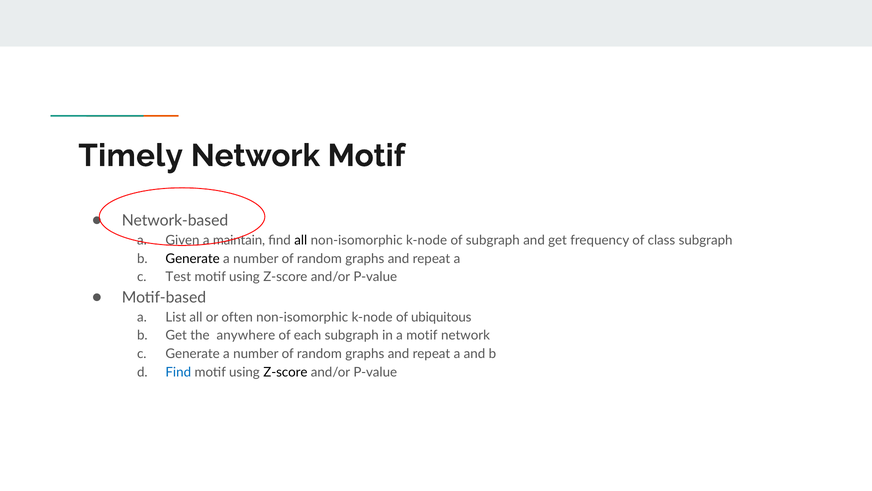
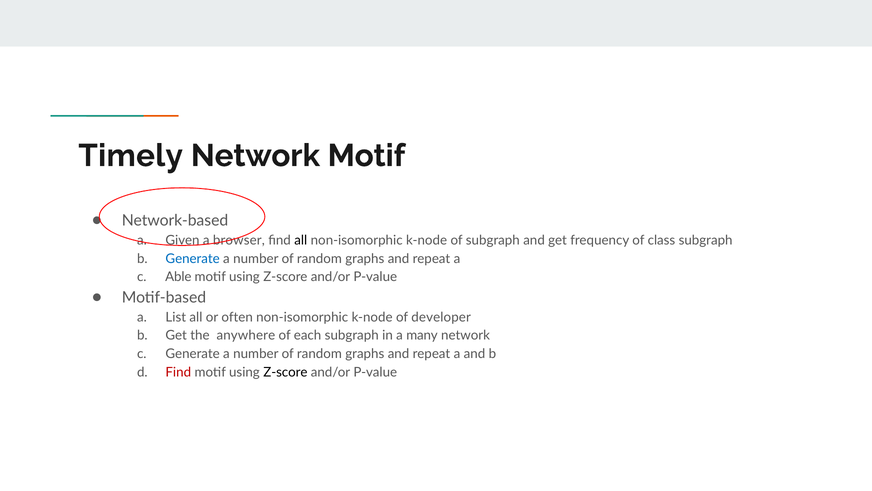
maintain: maintain -> browser (239, 240)
Generate colour: black -> blue (193, 258)
Test: Test -> Able (178, 277)
ubiquitous: ubiquitous -> developer (441, 317)
a motif: motif -> many (422, 335)
Find colour: blue -> red (178, 372)
